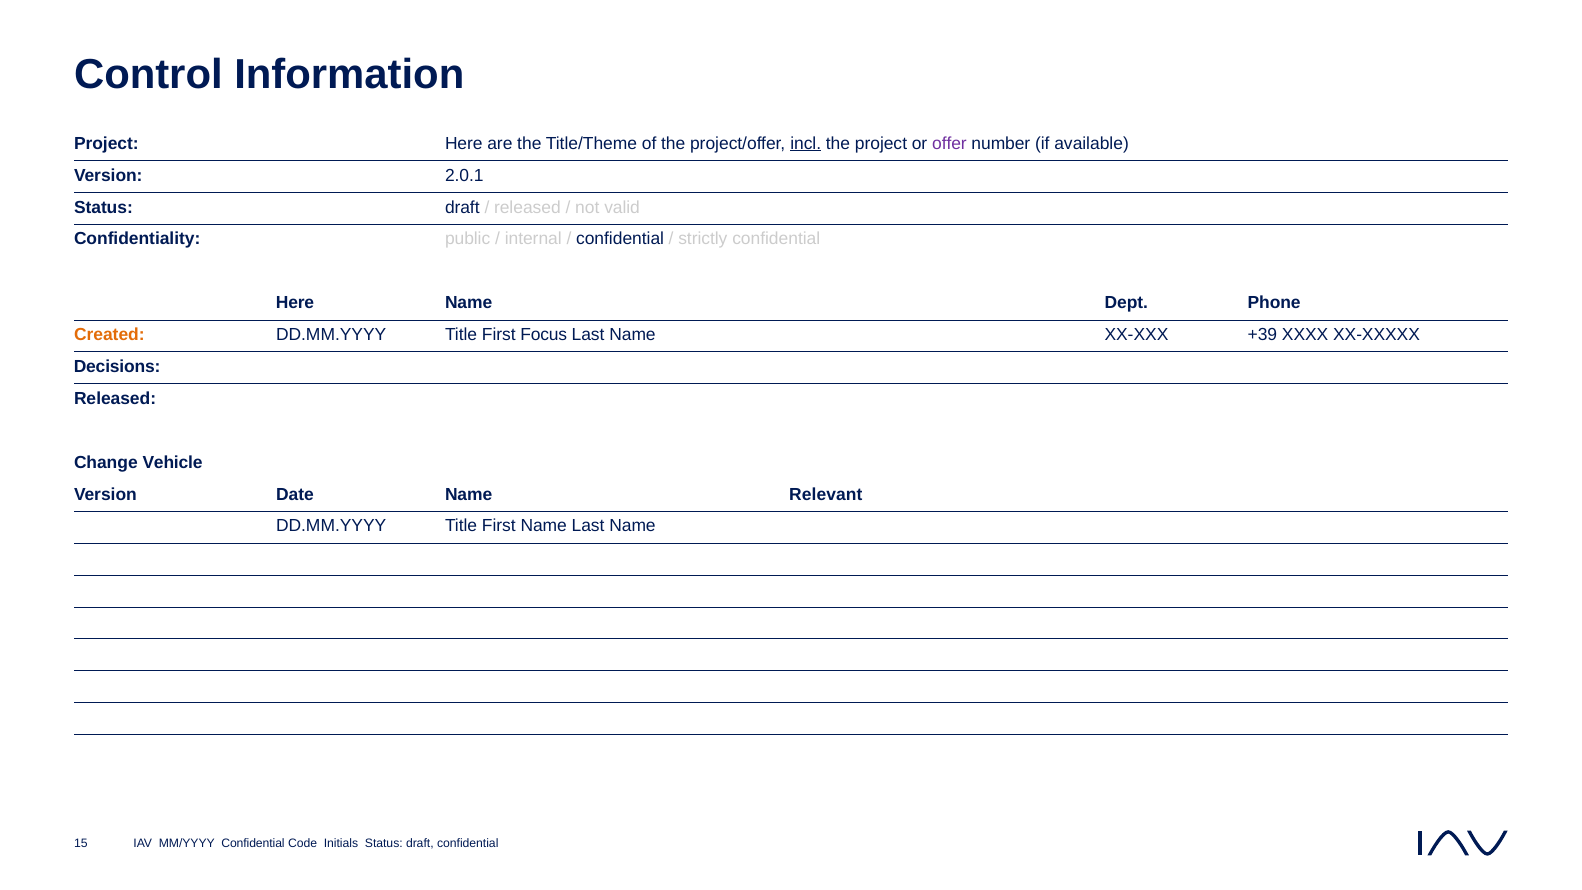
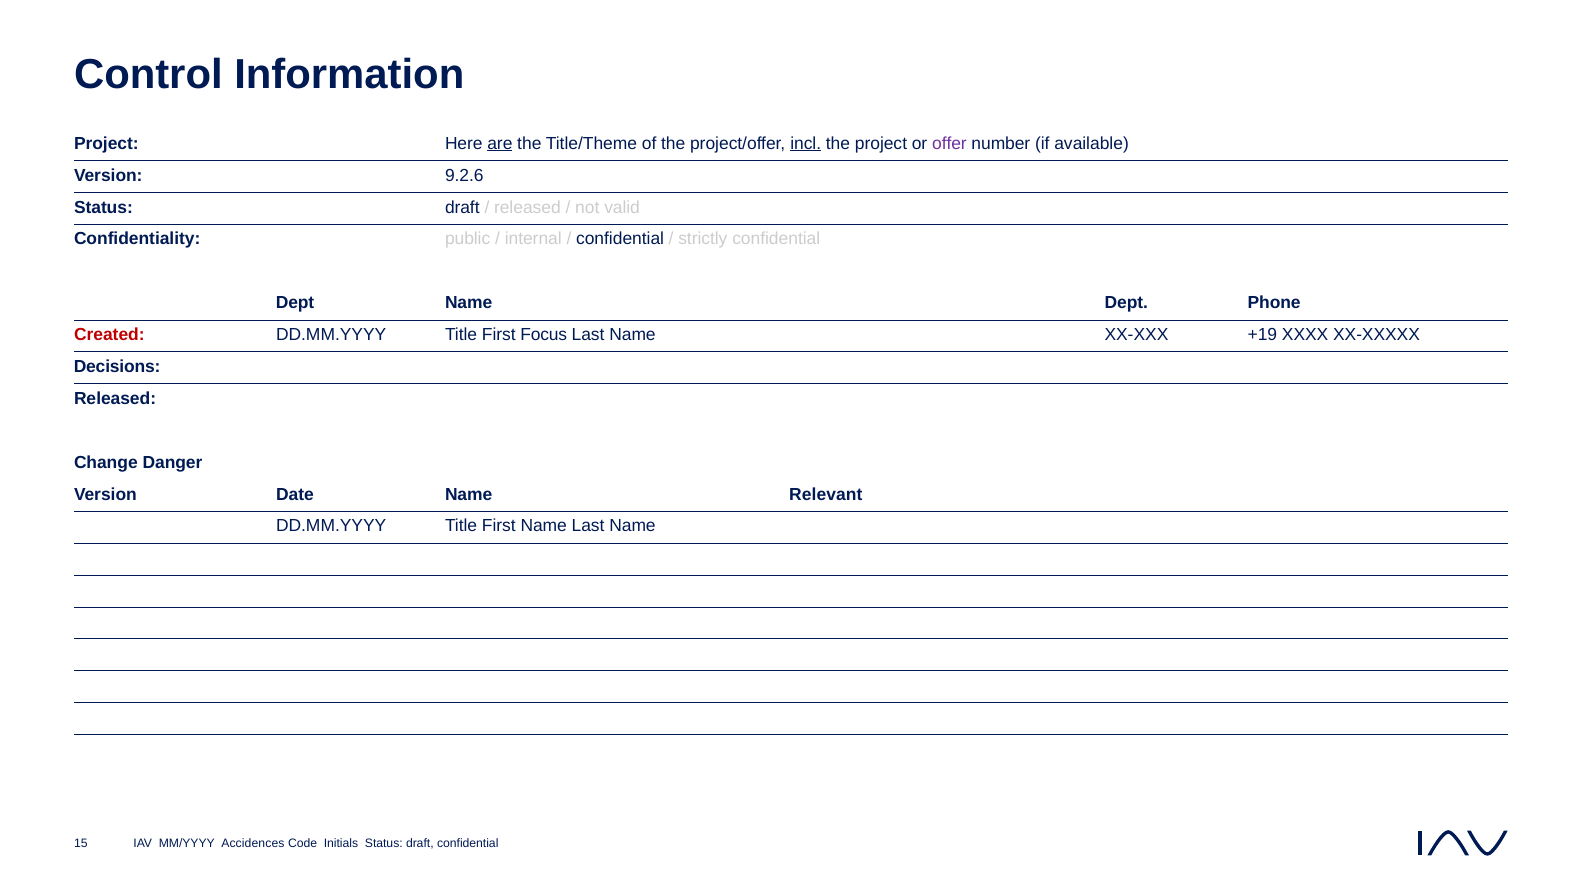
are underline: none -> present (500, 143)
2.0.1: 2.0.1 -> 9.2.6 (464, 175)
Here: Here -> Dept (295, 303)
Created colour: orange -> red (109, 335)
+39: +39 -> +19 (1262, 335)
Vehicle: Vehicle -> Danger (172, 462)
MM/YYYY Confidential: Confidential -> Accidences (253, 844)
